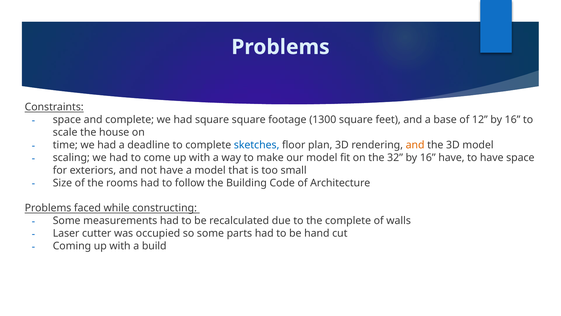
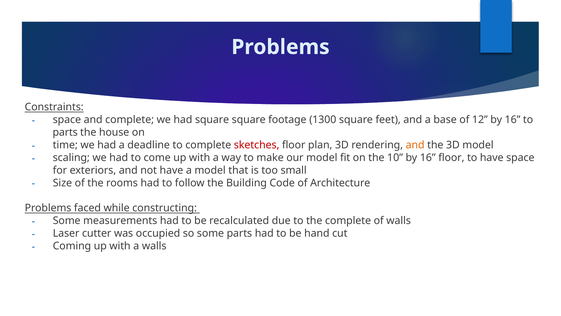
scale: scale -> parts (65, 132)
sketches colour: blue -> red (257, 145)
32: 32 -> 10 (395, 157)
16 have: have -> floor (451, 157)
a build: build -> walls (154, 246)
